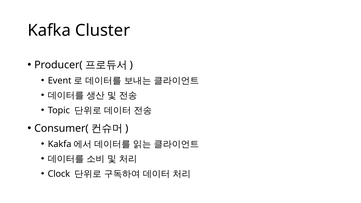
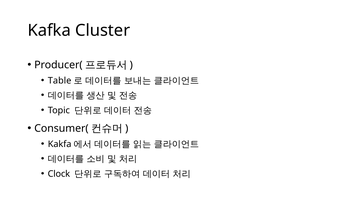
Event: Event -> Table (60, 81)
